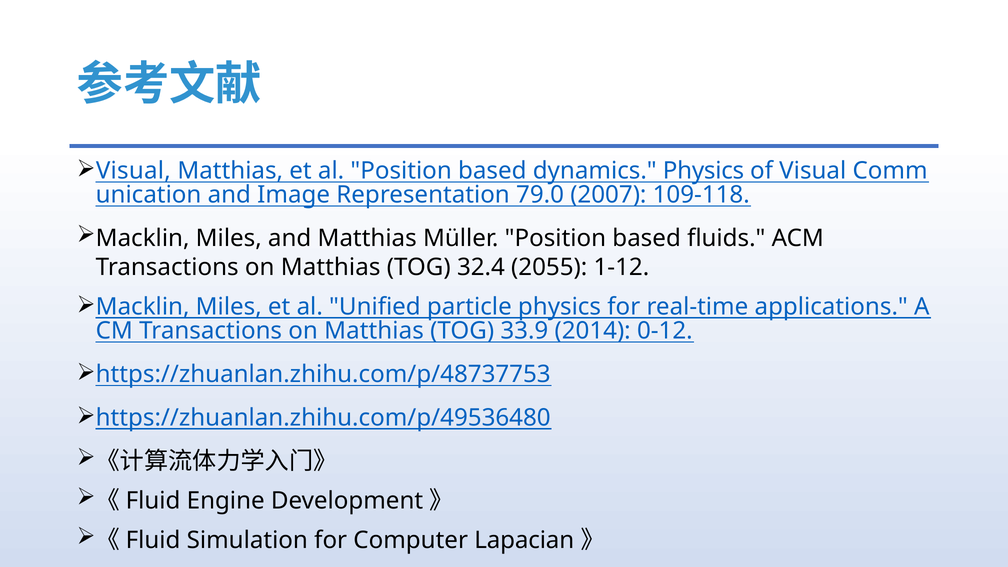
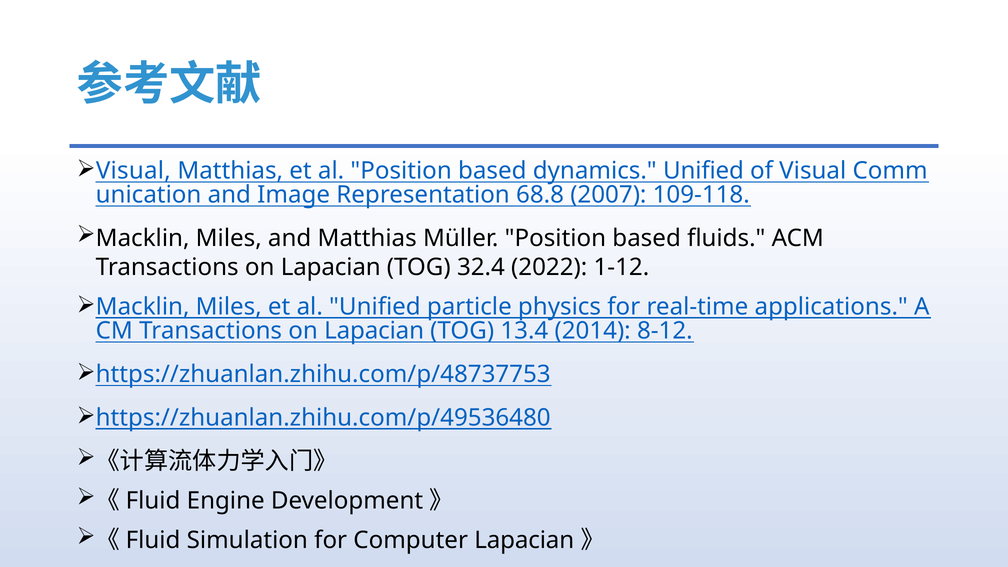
dynamics Physics: Physics -> Unified (703, 171)
79.0: 79.0 -> 68.8 (540, 195)
Matthias: Matthias -> Lapacian (331, 267)
2055: 2055 -> 2022 (549, 267)
Matthias: Matthias -> Lapacian (374, 331)
33.9: 33.9 -> 13.4 (524, 331)
0-12: 0-12 -> 8-12 (665, 331)
